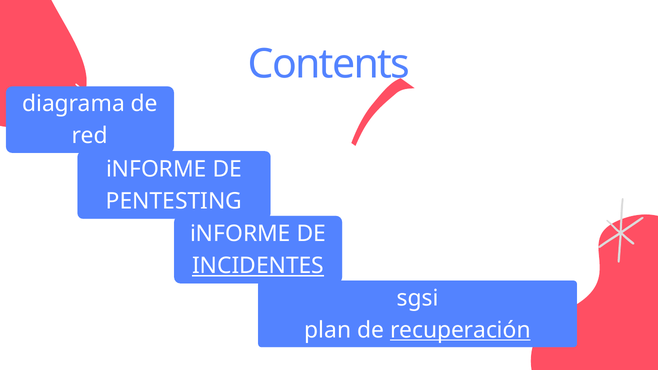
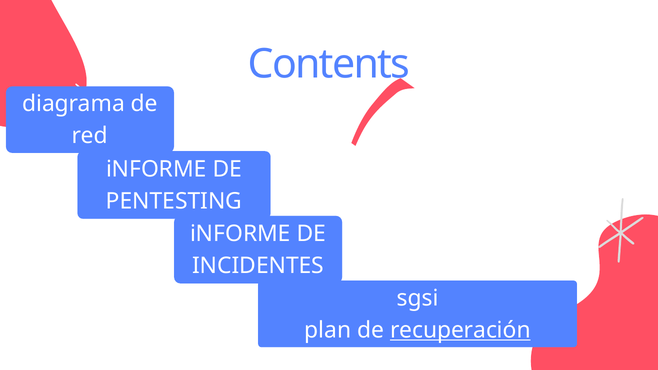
INCIDENTES underline: present -> none (258, 266)
